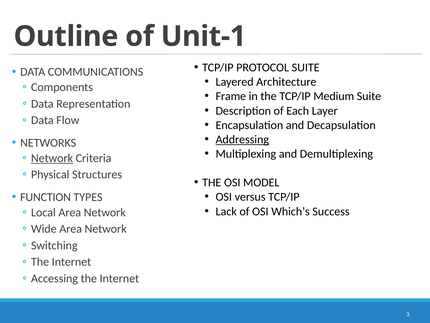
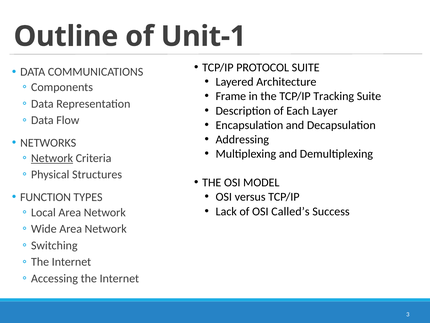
Medium: Medium -> Tracking (334, 96)
Addressing underline: present -> none (242, 139)
Which’s: Which’s -> Called’s (290, 211)
